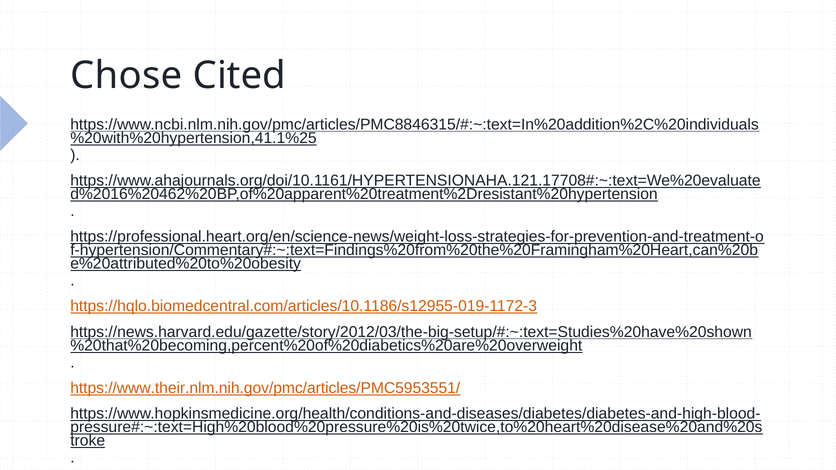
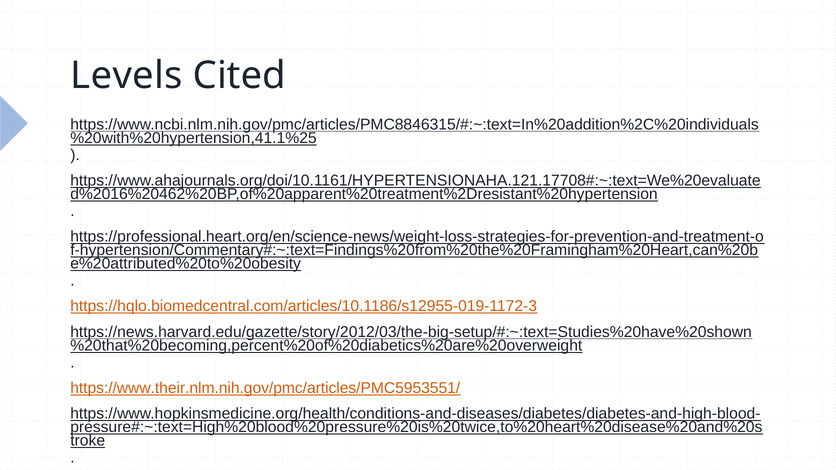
Chose: Chose -> Levels (126, 75)
